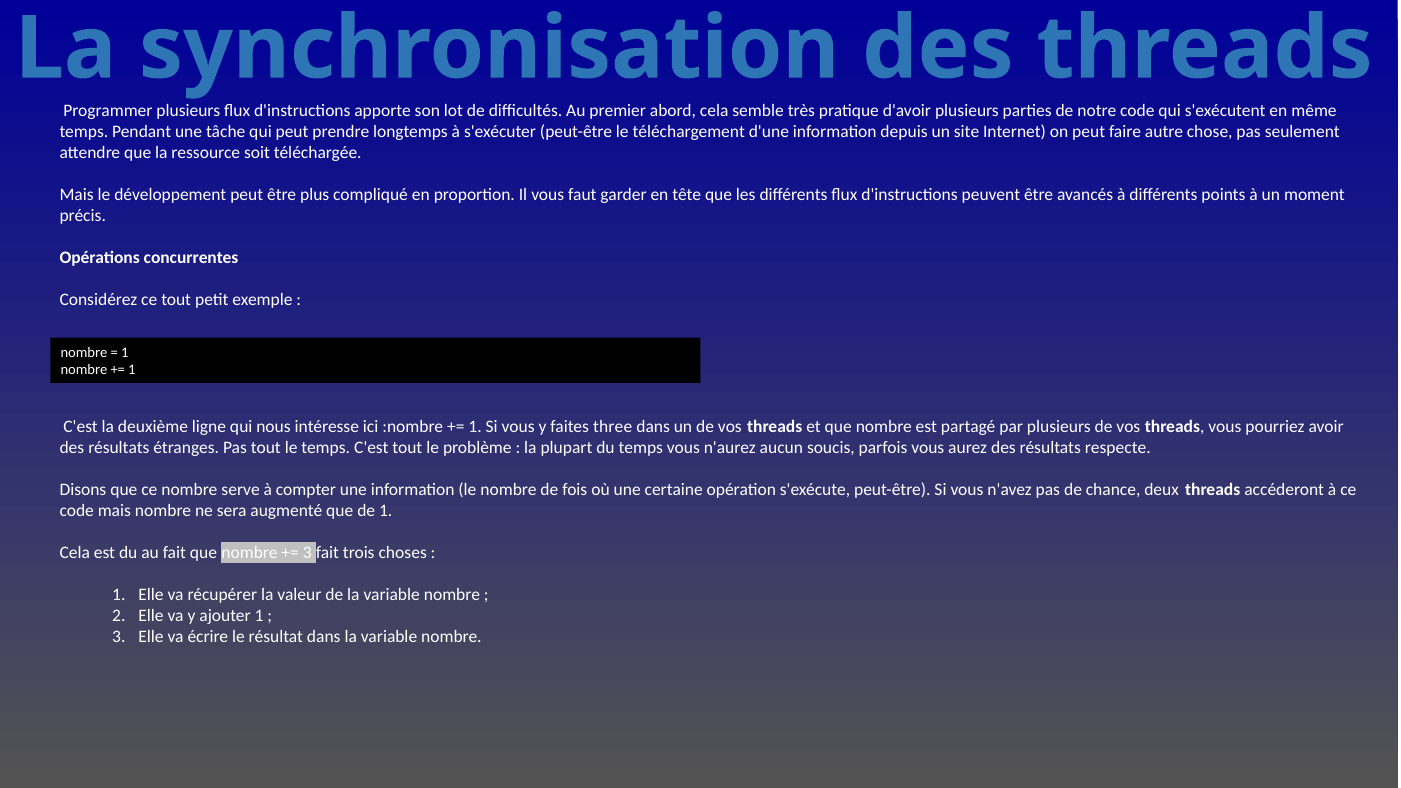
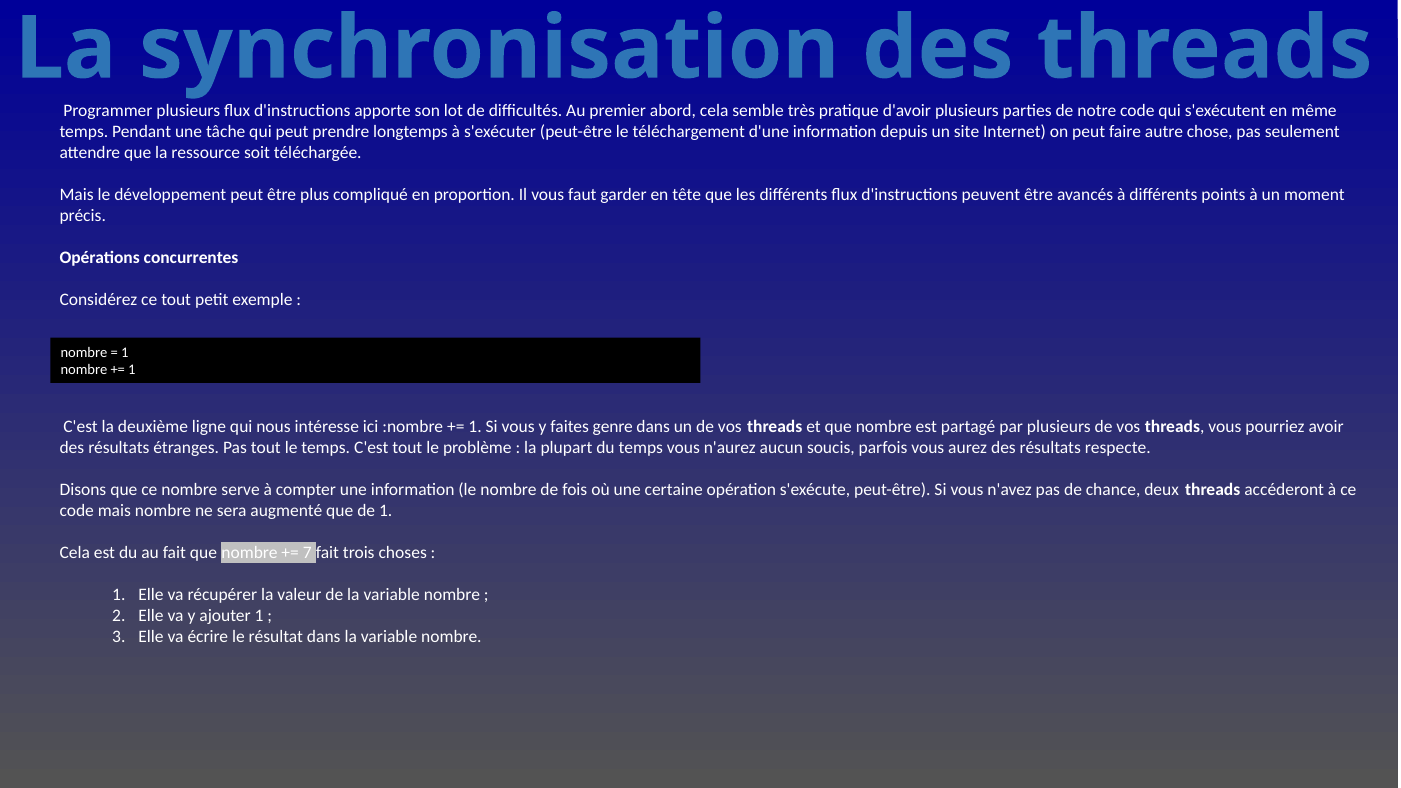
three: three -> genre (613, 427)
3: 3 -> 7 (307, 553)
